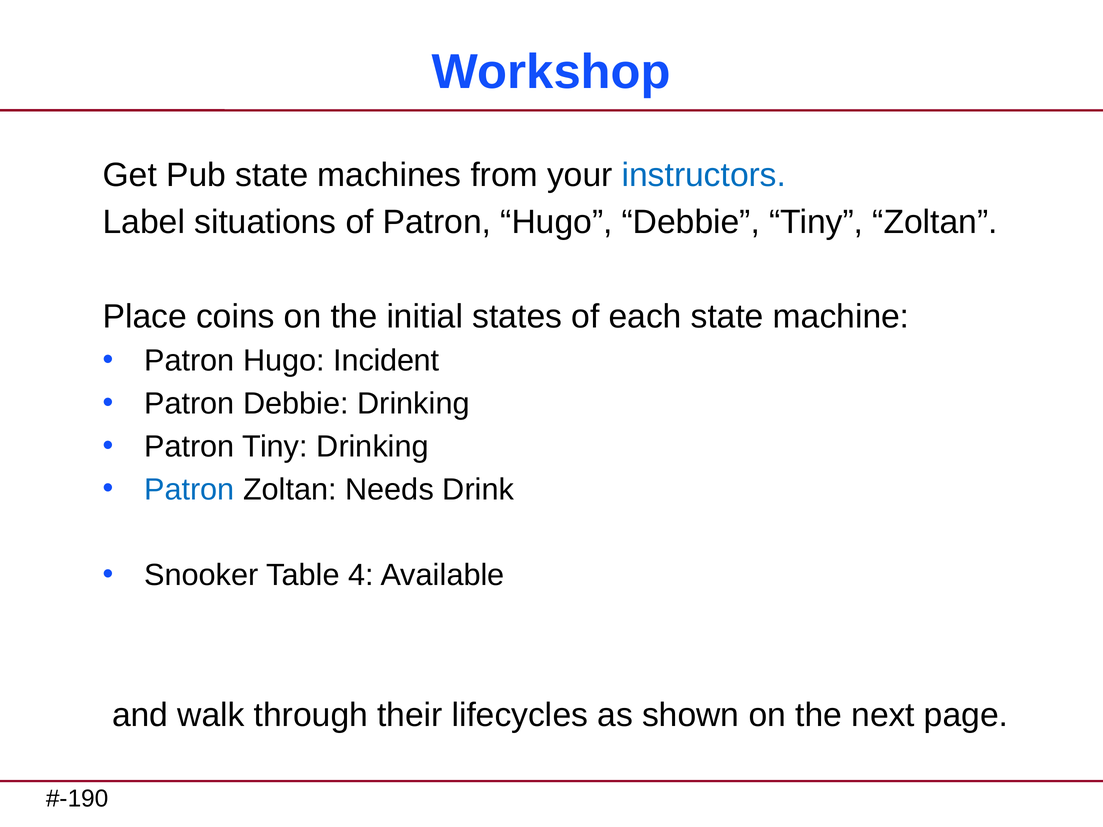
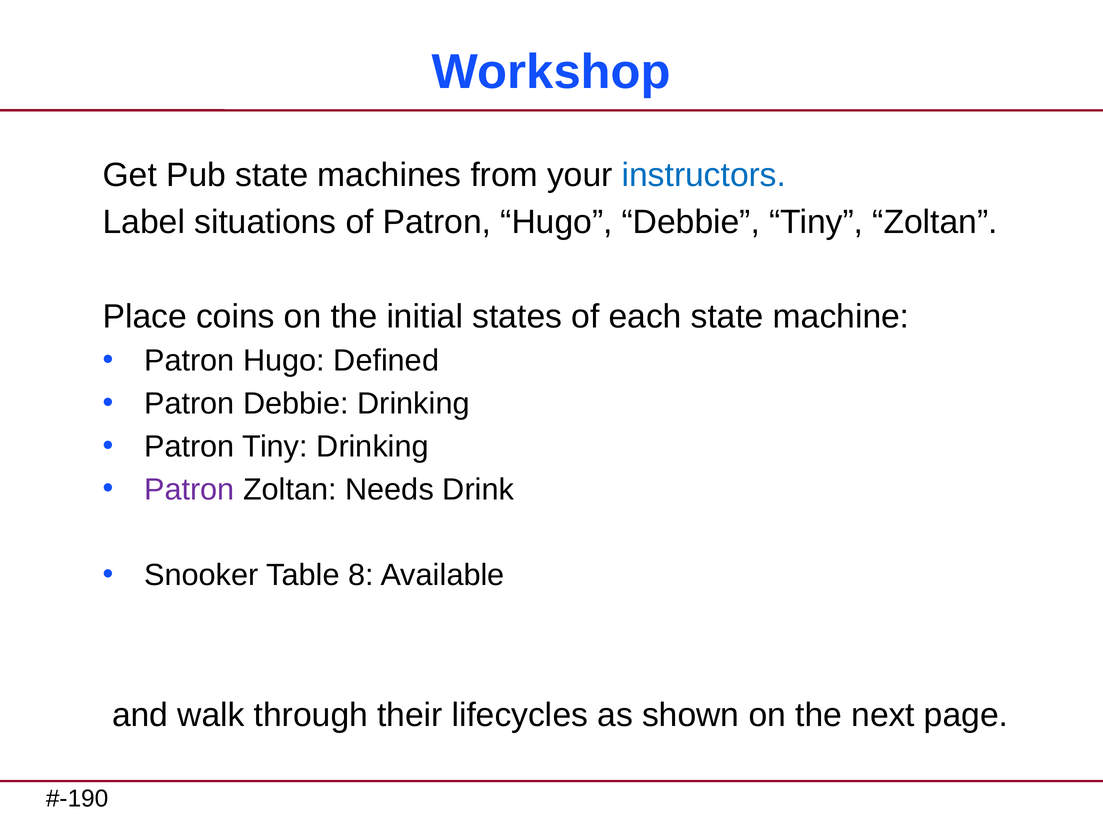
Incident: Incident -> Defined (386, 361)
Patron colour: blue -> purple (189, 490)
4: 4 -> 8 (361, 576)
